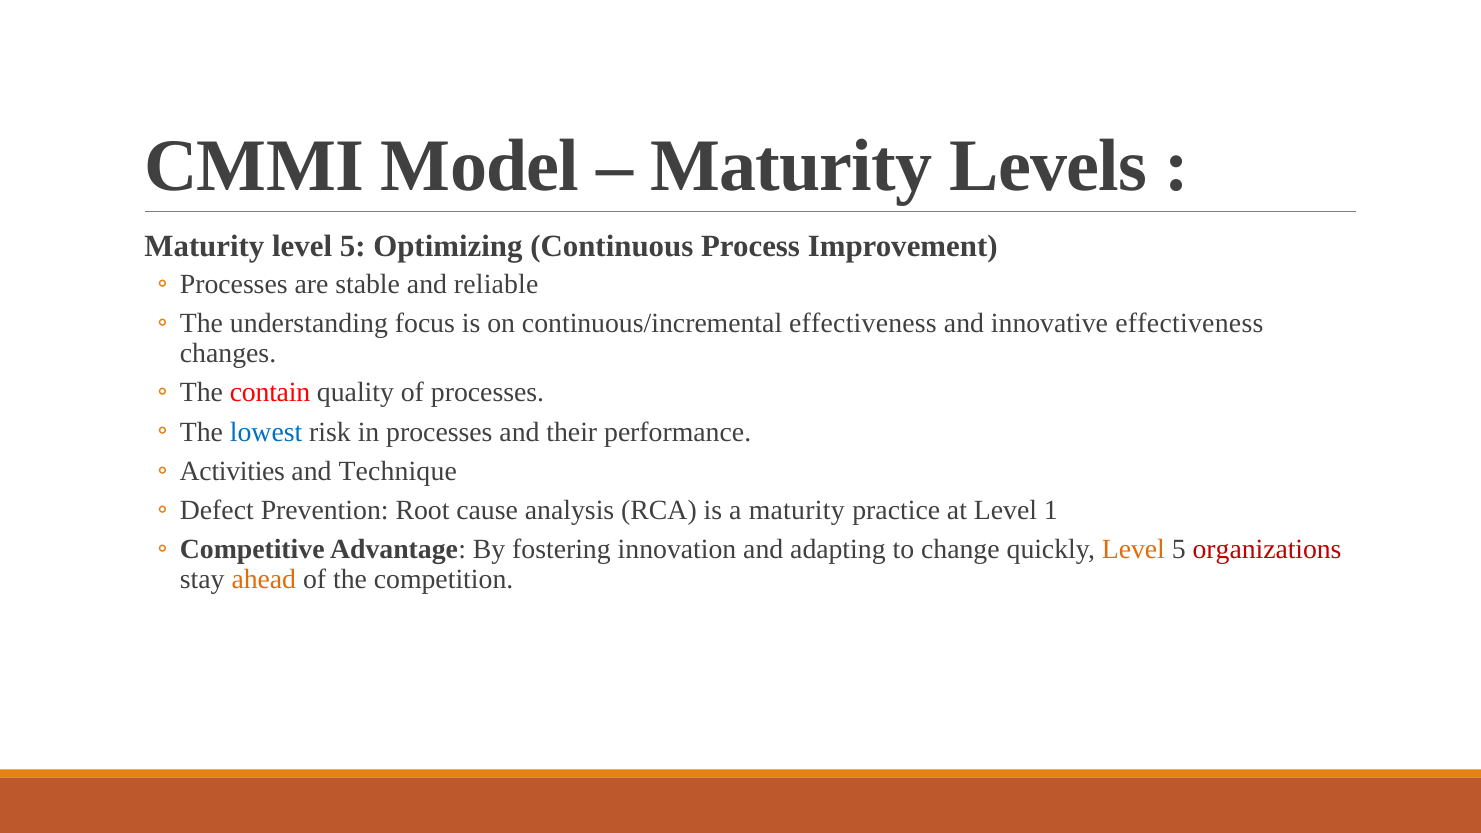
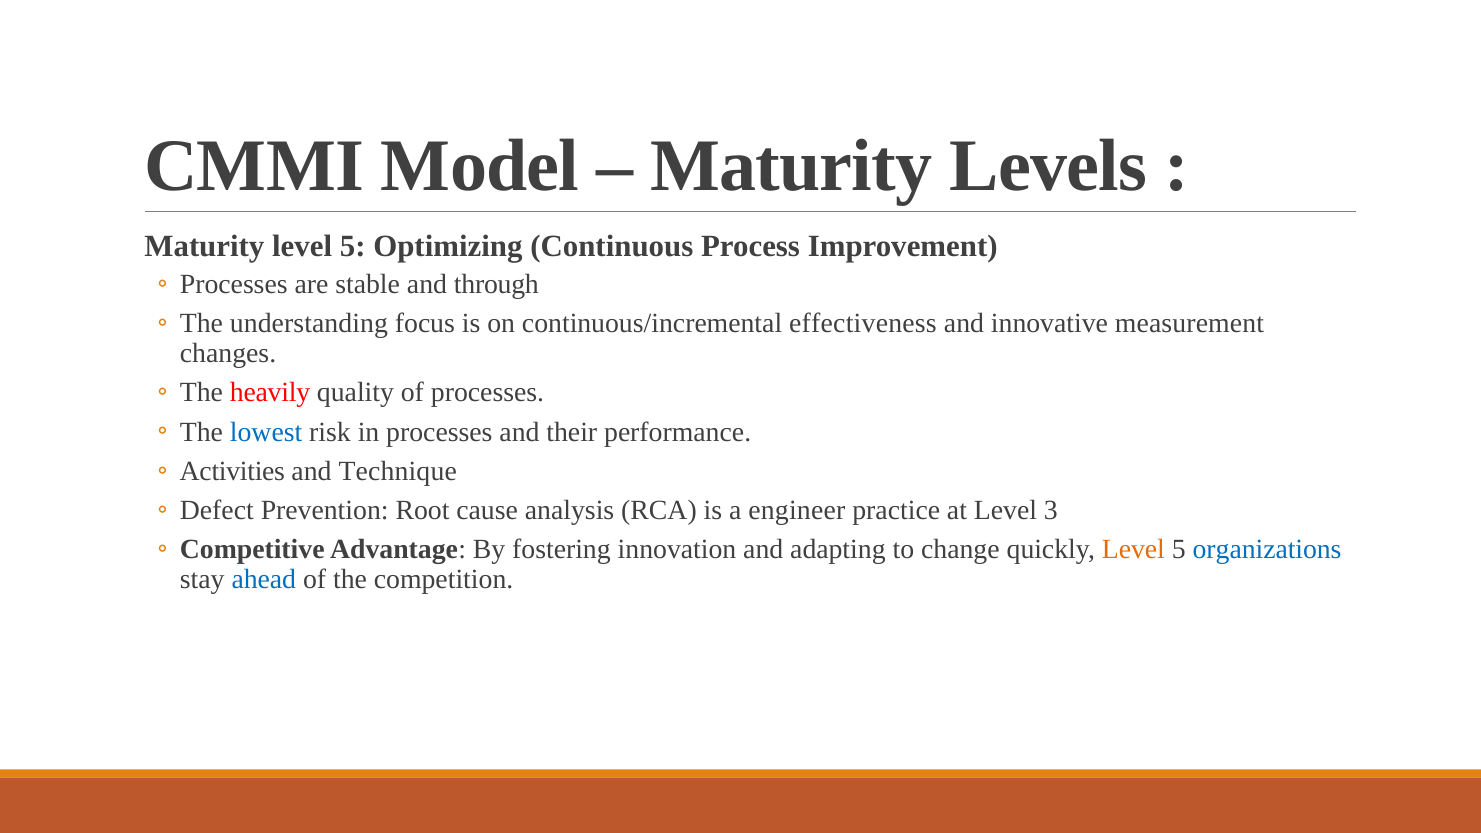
reliable: reliable -> through (496, 284)
innovative effectiveness: effectiveness -> measurement (1189, 323)
contain: contain -> heavily (270, 393)
a maturity: maturity -> engineer (797, 510)
1: 1 -> 3 (1051, 510)
organizations colour: red -> blue (1267, 550)
ahead colour: orange -> blue (264, 580)
